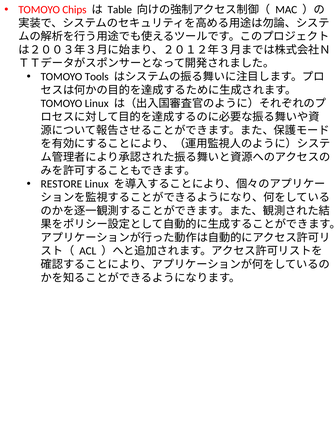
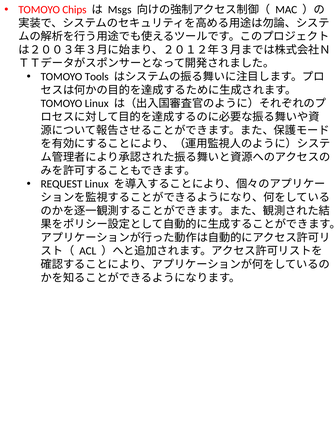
Table: Table -> Msgs (120, 10)
RESTORE: RESTORE -> REQUEST (61, 184)
